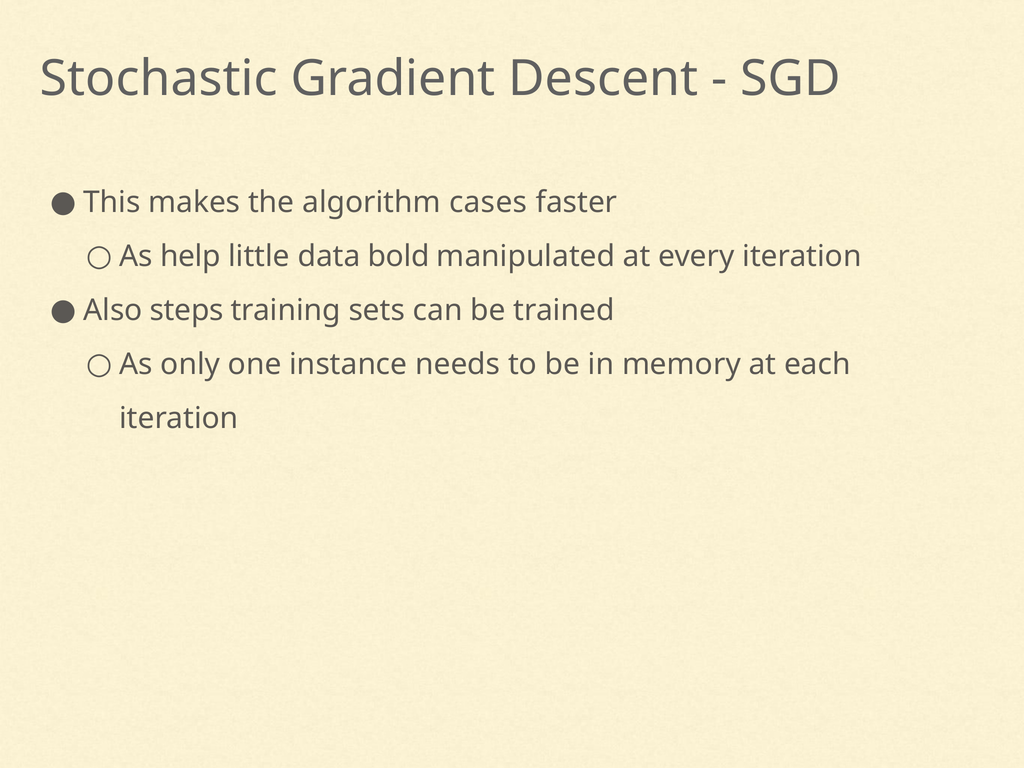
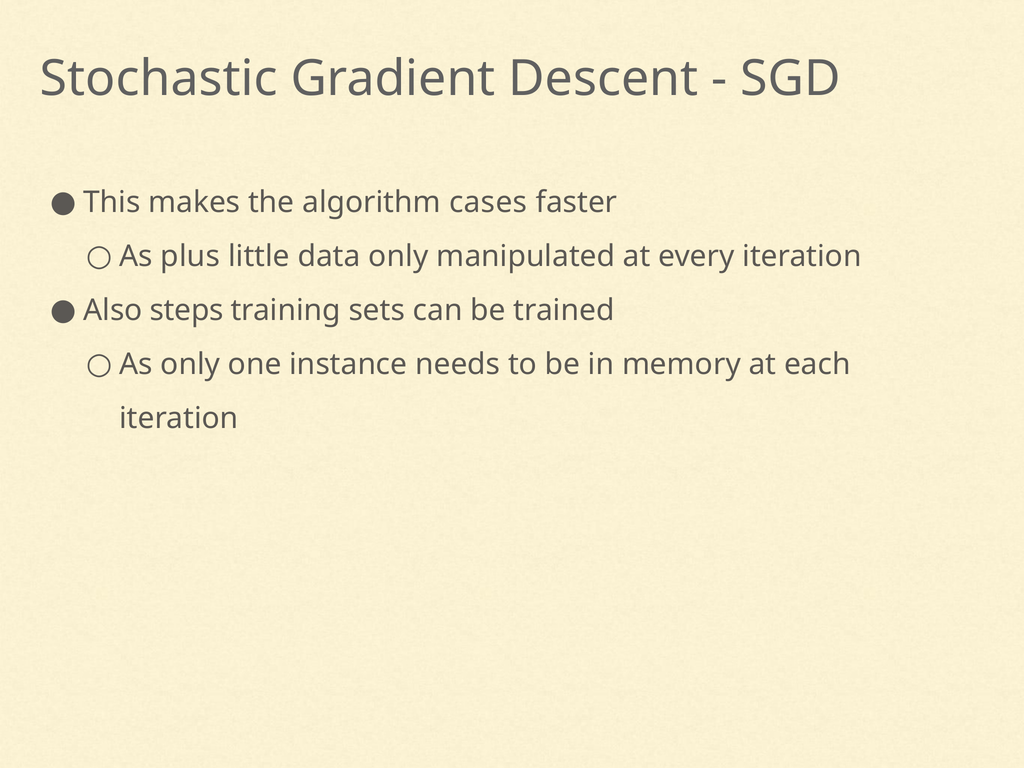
help: help -> plus (190, 256)
data bold: bold -> only (398, 256)
